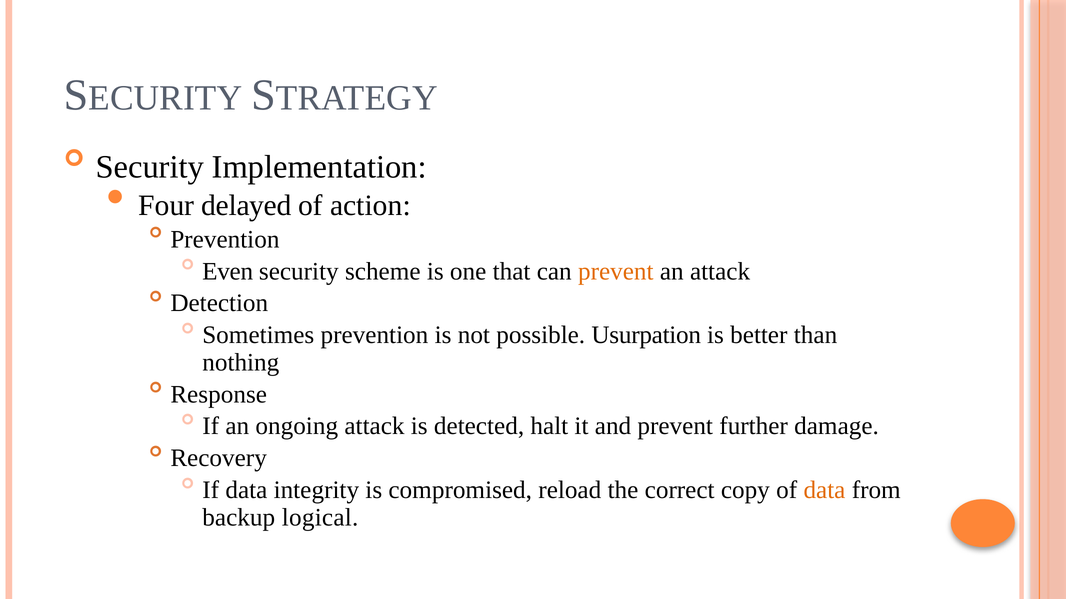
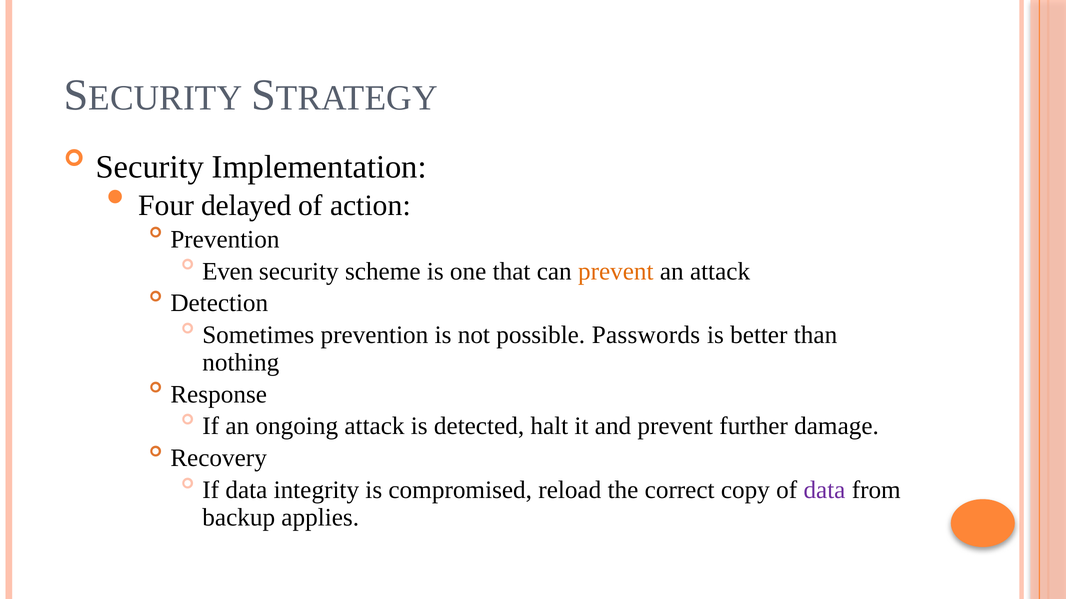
Usurpation: Usurpation -> Passwords (646, 335)
data colour: orange -> purple (824, 491)
logical: logical -> applies (320, 518)
